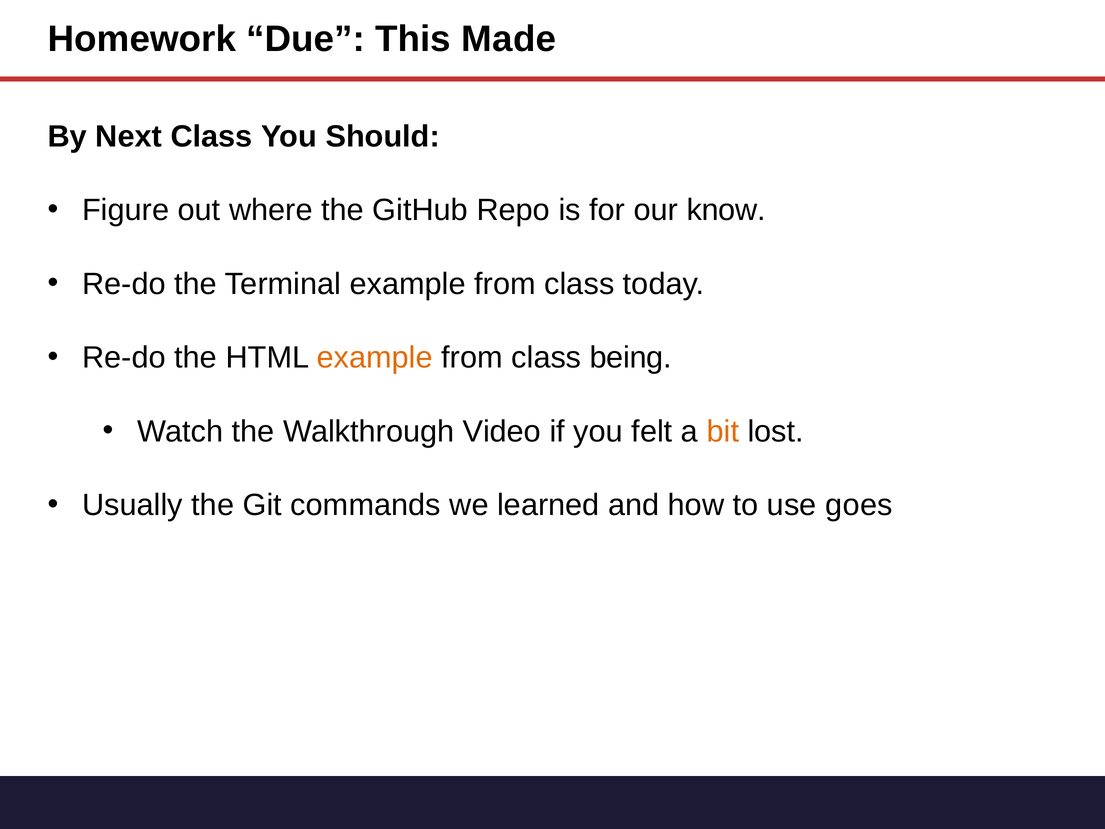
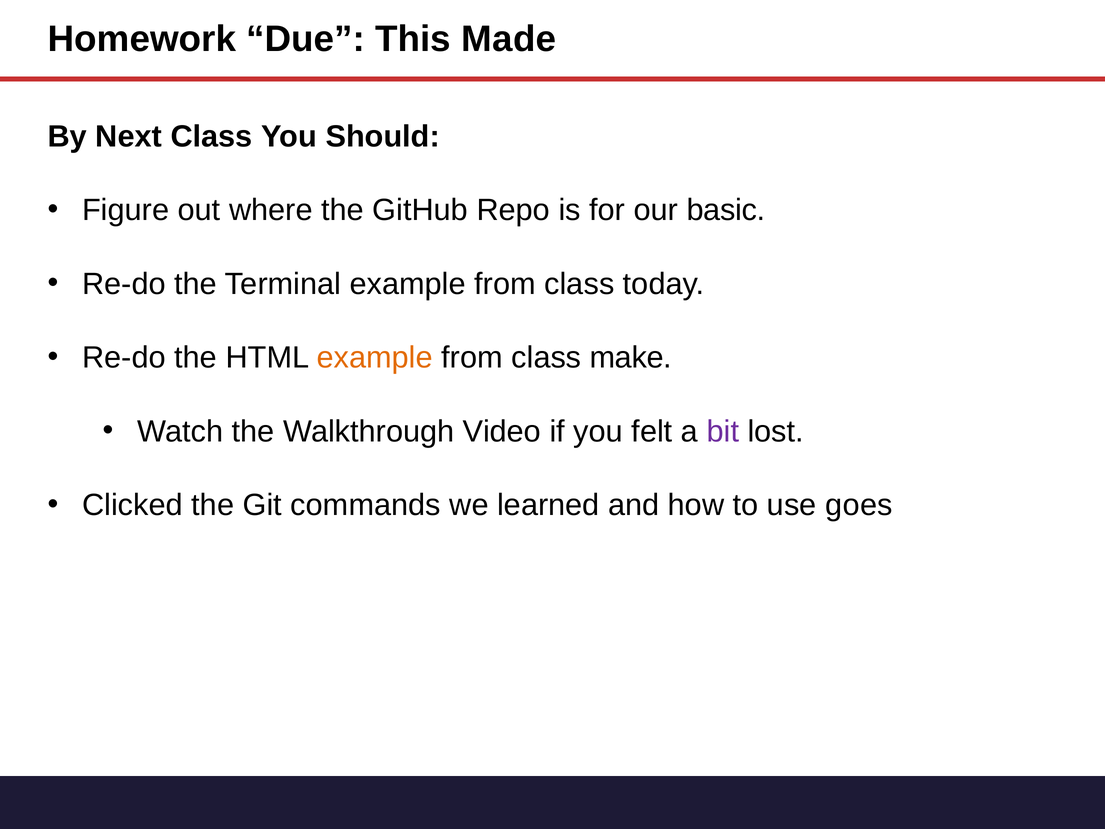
know: know -> basic (726, 210)
being: being -> make (631, 358)
bit colour: orange -> purple (723, 431)
Usually: Usually -> Clicked (133, 505)
